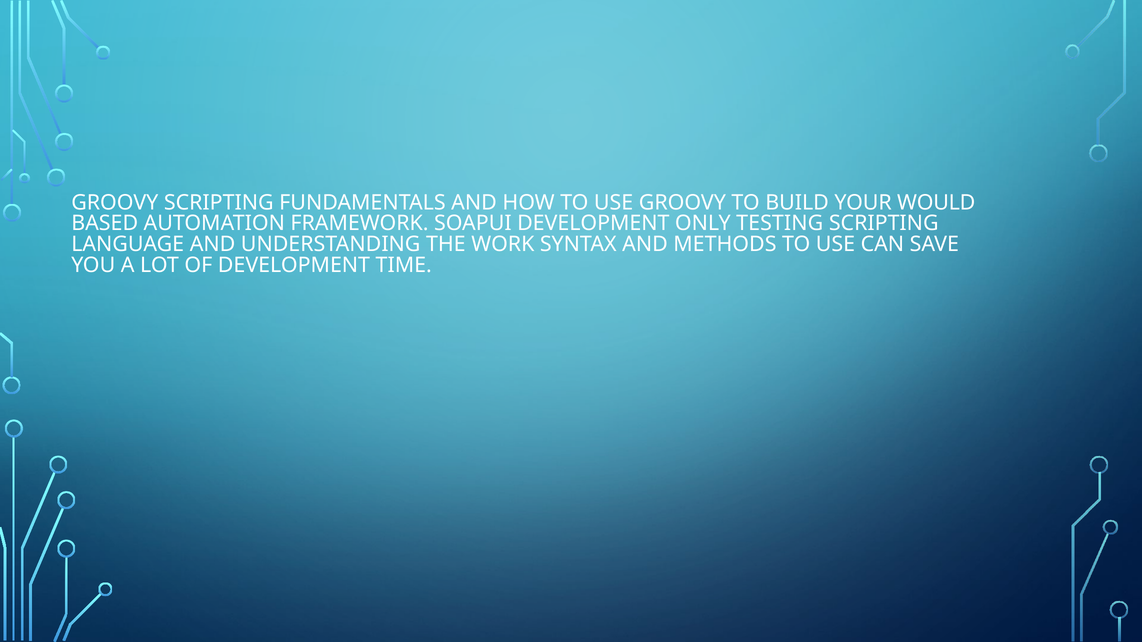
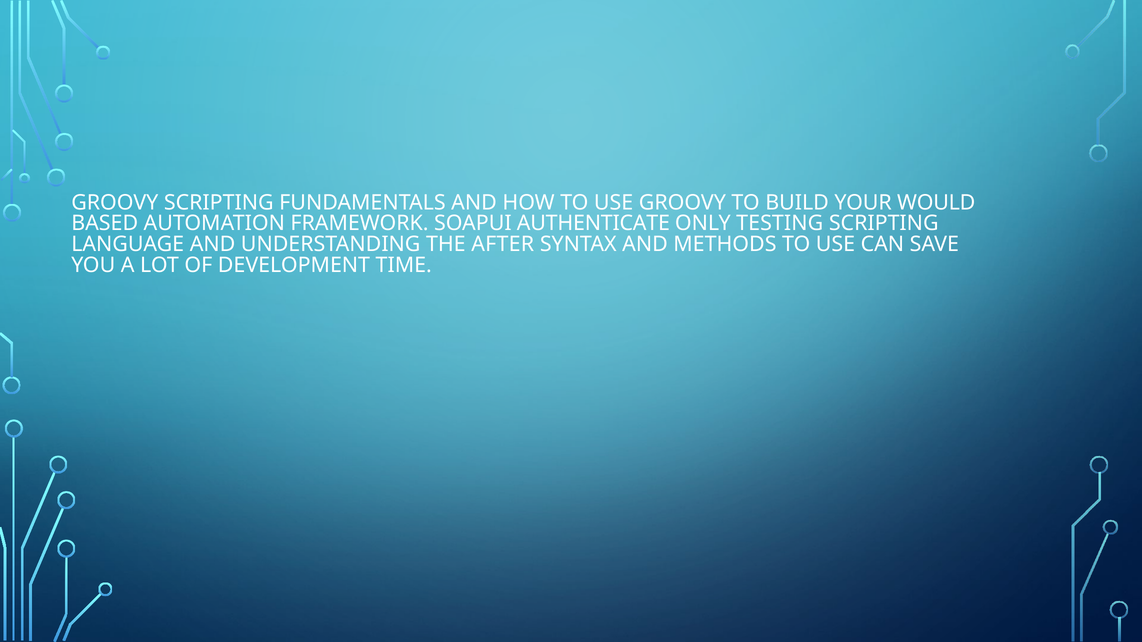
SOAPUI DEVELOPMENT: DEVELOPMENT -> AUTHENTICATE (593, 224)
WORK: WORK -> AFTER (503, 244)
